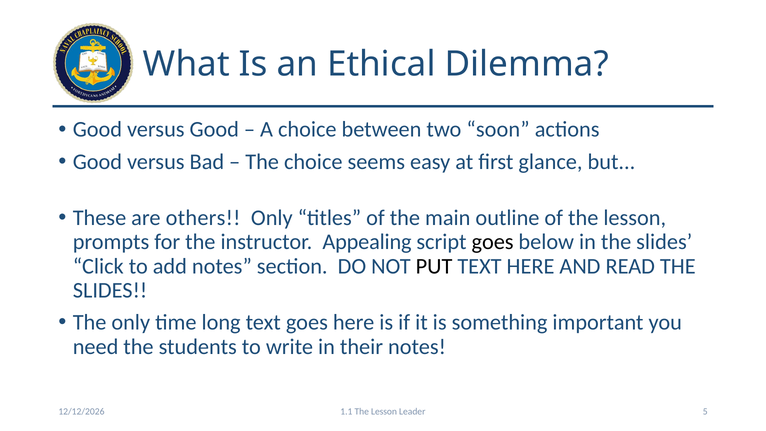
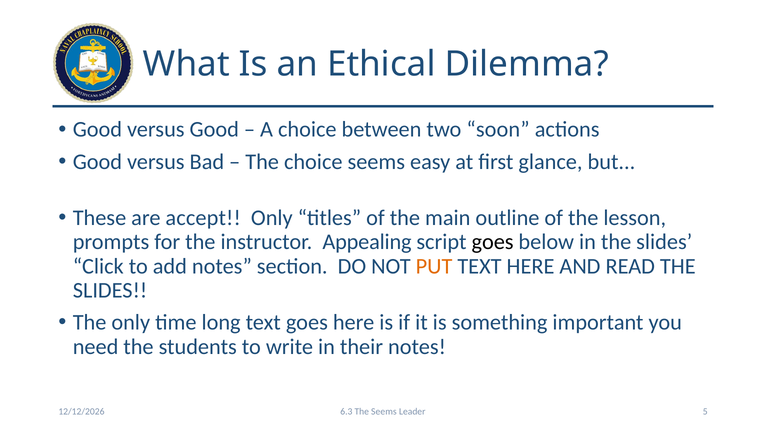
others: others -> accept (203, 218)
PUT colour: black -> orange (434, 266)
1.1: 1.1 -> 6.3 (346, 411)
Lesson: Lesson -> Seems (384, 411)
